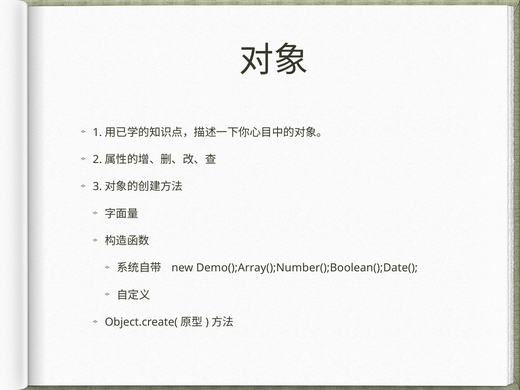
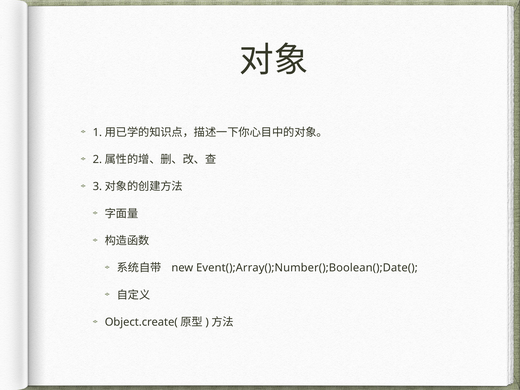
Demo();Array();Number();Boolean();Date(: Demo();Array();Number();Boolean();Date( -> Event();Array();Number();Boolean();Date( (307, 268)
